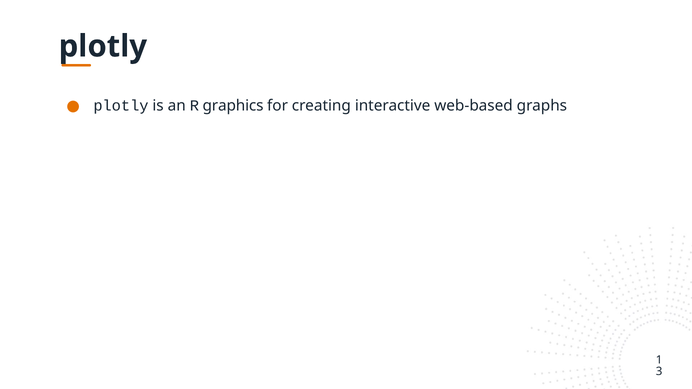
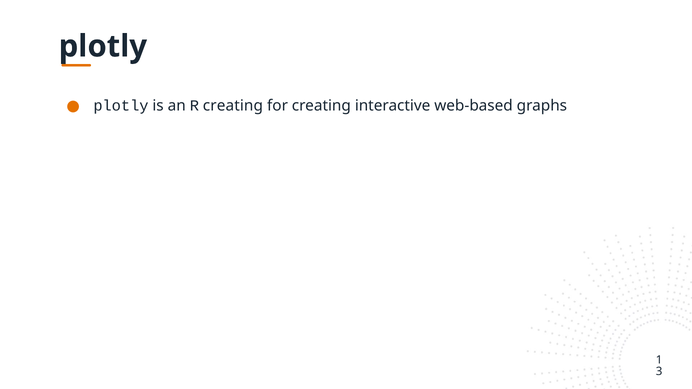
R graphics: graphics -> creating (233, 106)
